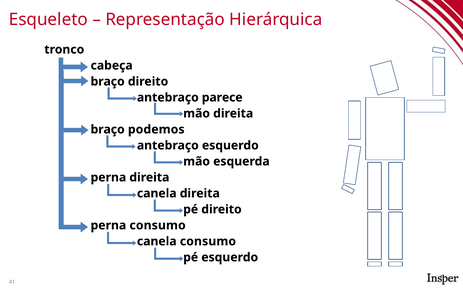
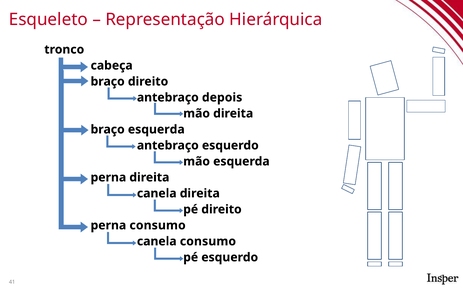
parece: parece -> depois (222, 97)
podemos: podemos -> esquerda (156, 129)
